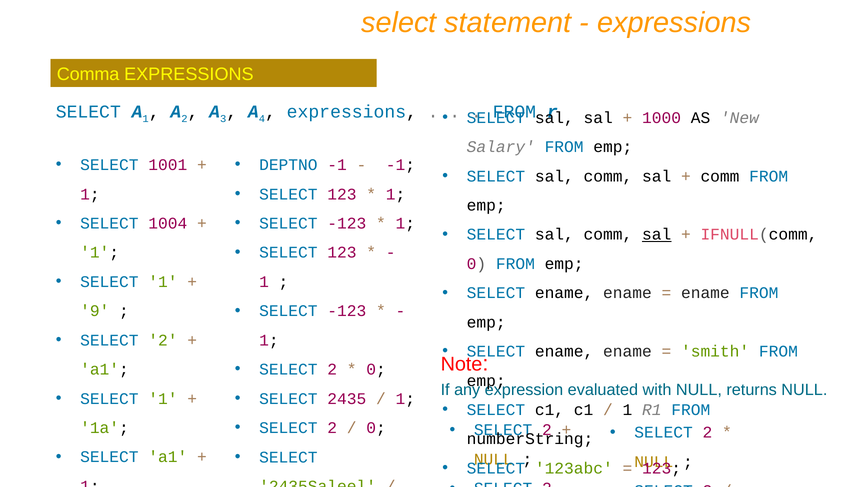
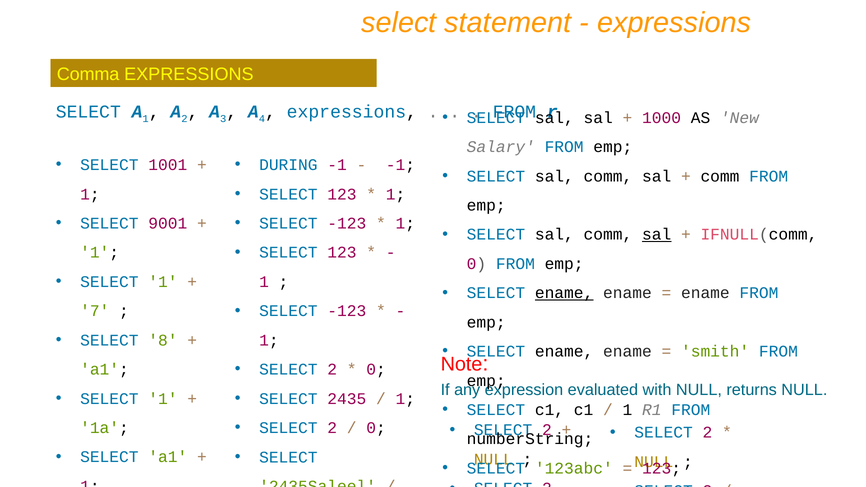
DEPTNO: DEPTNO -> DURING (288, 165)
1004: 1004 -> 9001 (168, 223)
ename underline: none -> present (564, 293)
9: 9 -> 7 (95, 311)
2: 2 -> 8 (163, 340)
